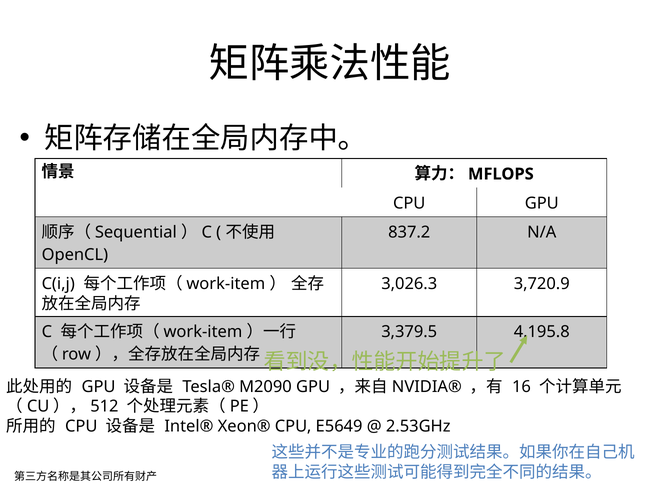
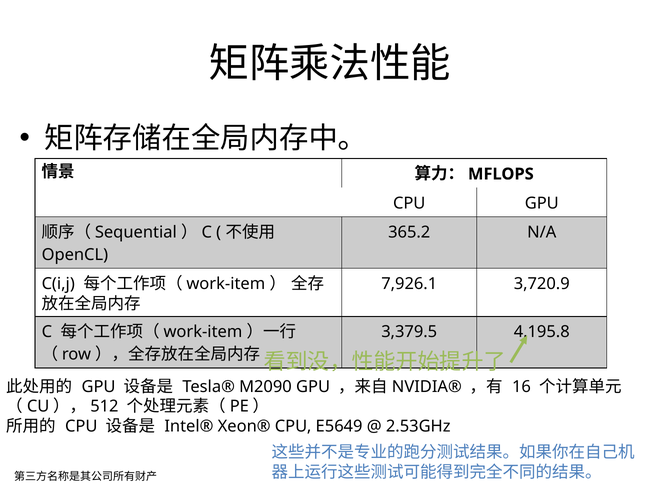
837.2: 837.2 -> 365.2 (409, 232)
3,026.3: 3,026.3 -> 7,926.1 (409, 284)
